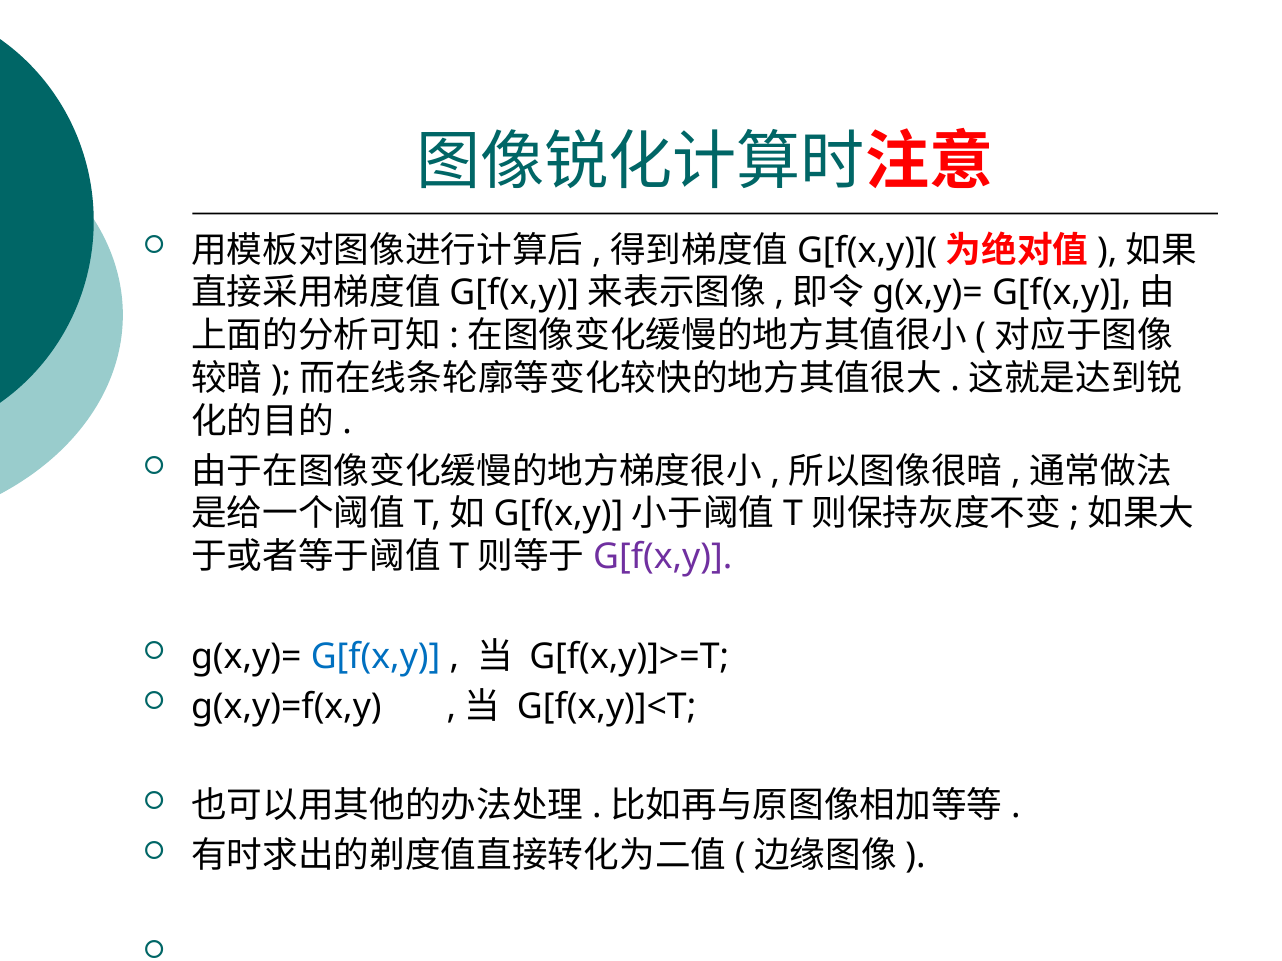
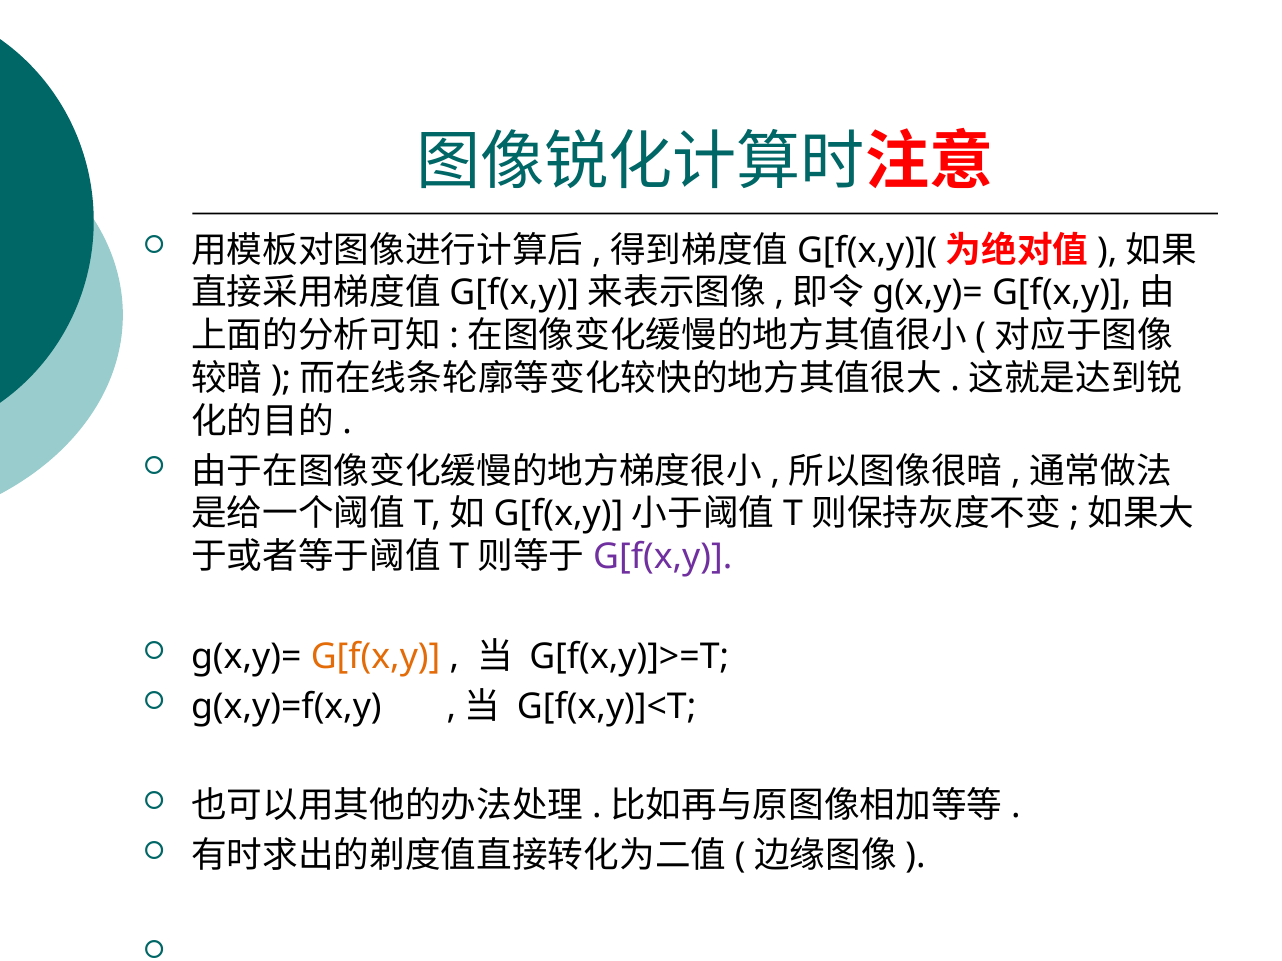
G[f(x,y colour: blue -> orange (376, 657)
